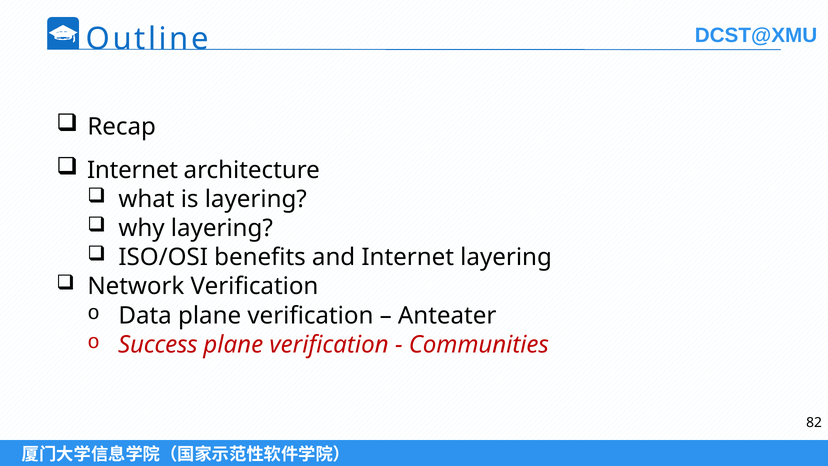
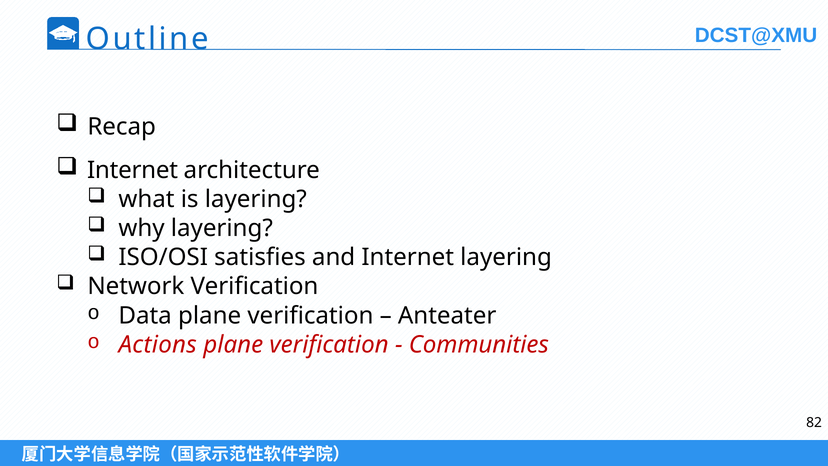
benefits: benefits -> satisfies (260, 257)
Success: Success -> Actions (158, 344)
